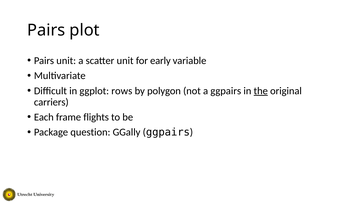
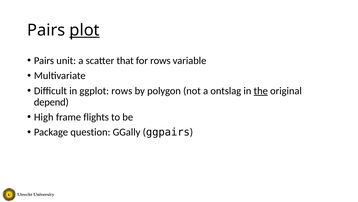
plot underline: none -> present (85, 30)
scatter unit: unit -> that (125, 61)
for early: early -> rows (160, 61)
a ggpairs: ggpairs -> ontslag (226, 91)
carriers: carriers -> depend (51, 102)
Each: Each -> High (44, 117)
